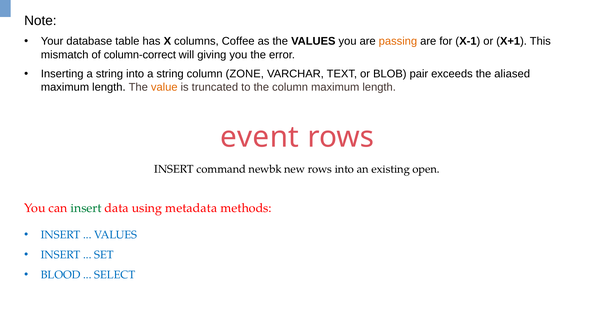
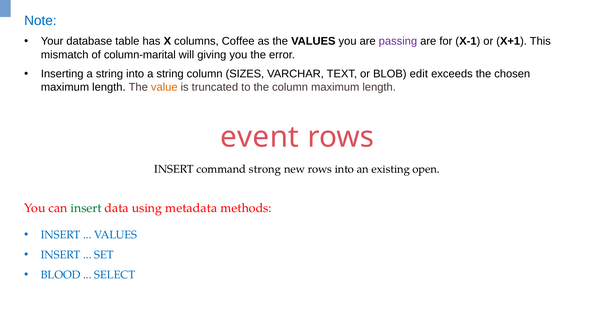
Note colour: black -> blue (40, 21)
passing colour: orange -> purple (398, 41)
column-correct: column-correct -> column-marital (140, 55)
ZONE: ZONE -> SIZES (245, 74)
pair: pair -> edit (419, 74)
aliased: aliased -> chosen (512, 74)
newbk: newbk -> strong (265, 169)
